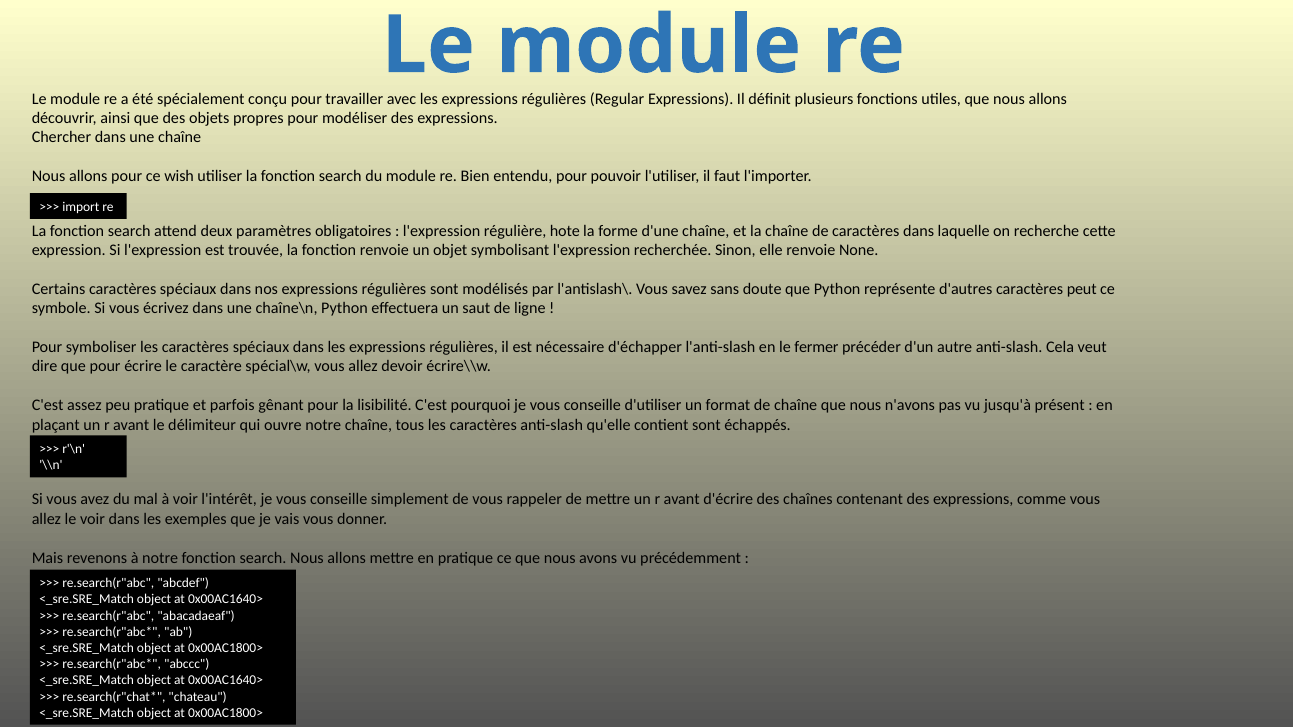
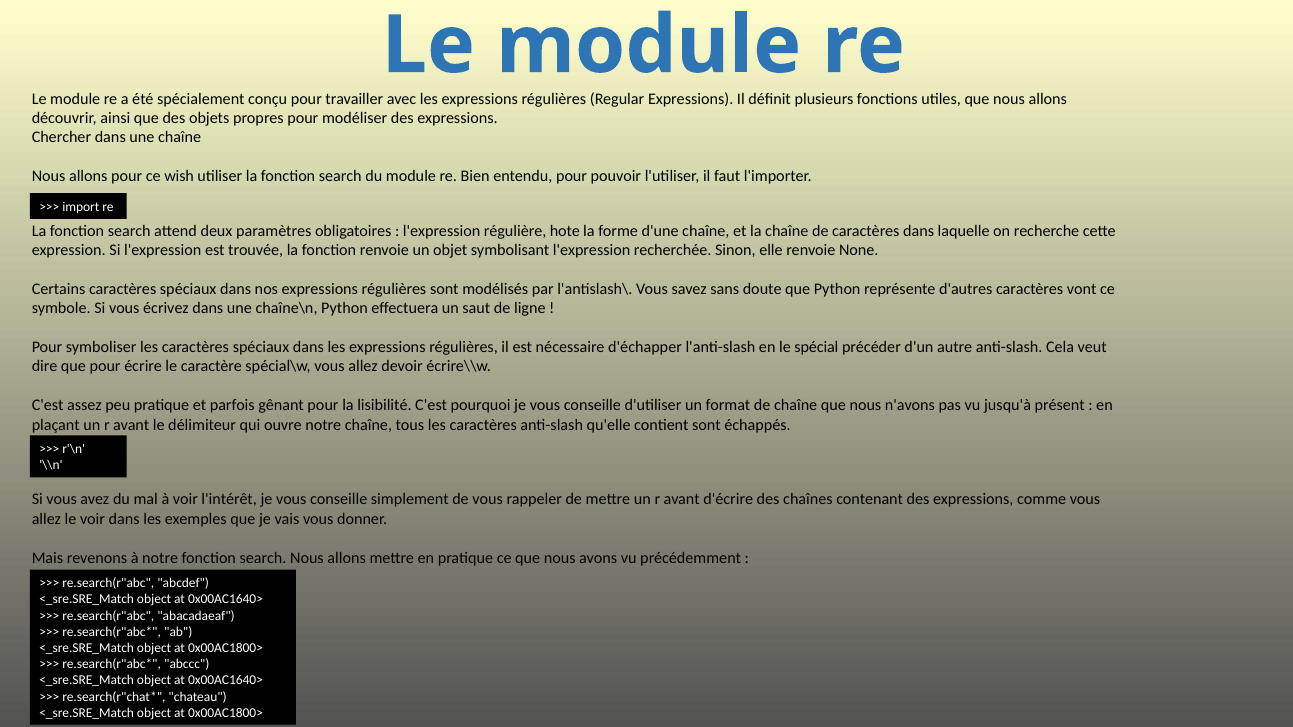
peut: peut -> vont (1082, 289)
fermer: fermer -> spécial (816, 347)
